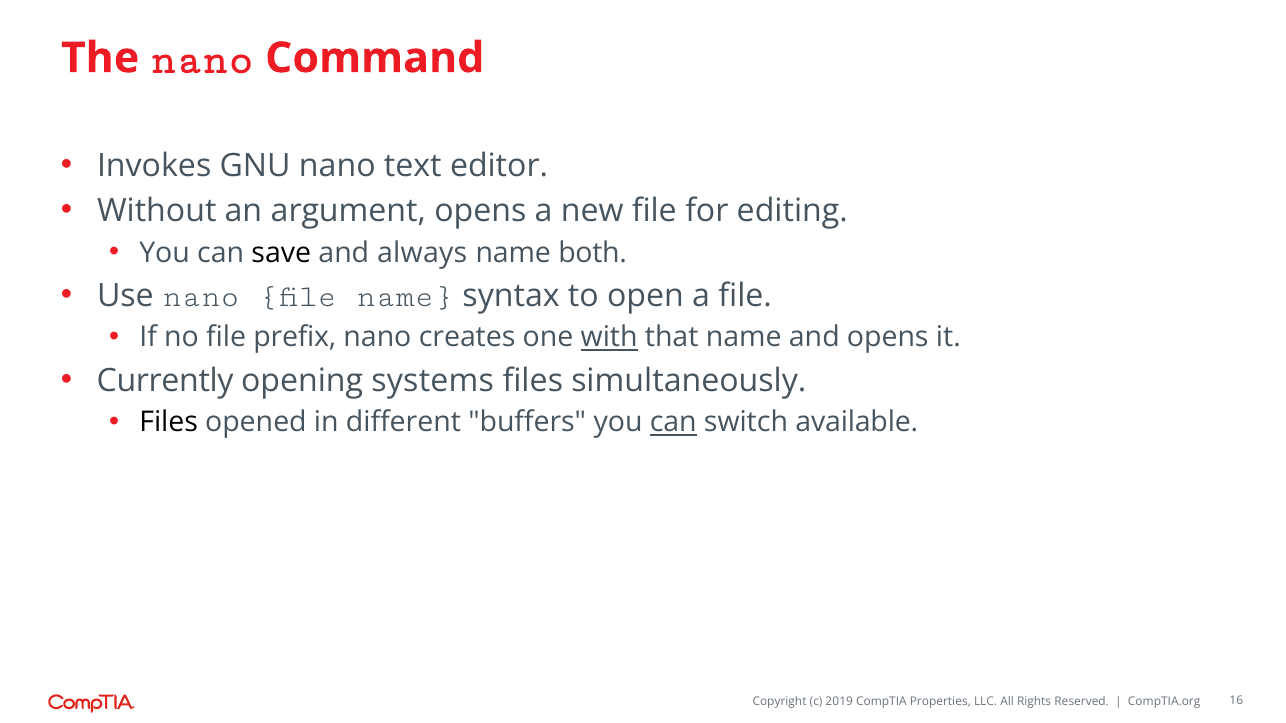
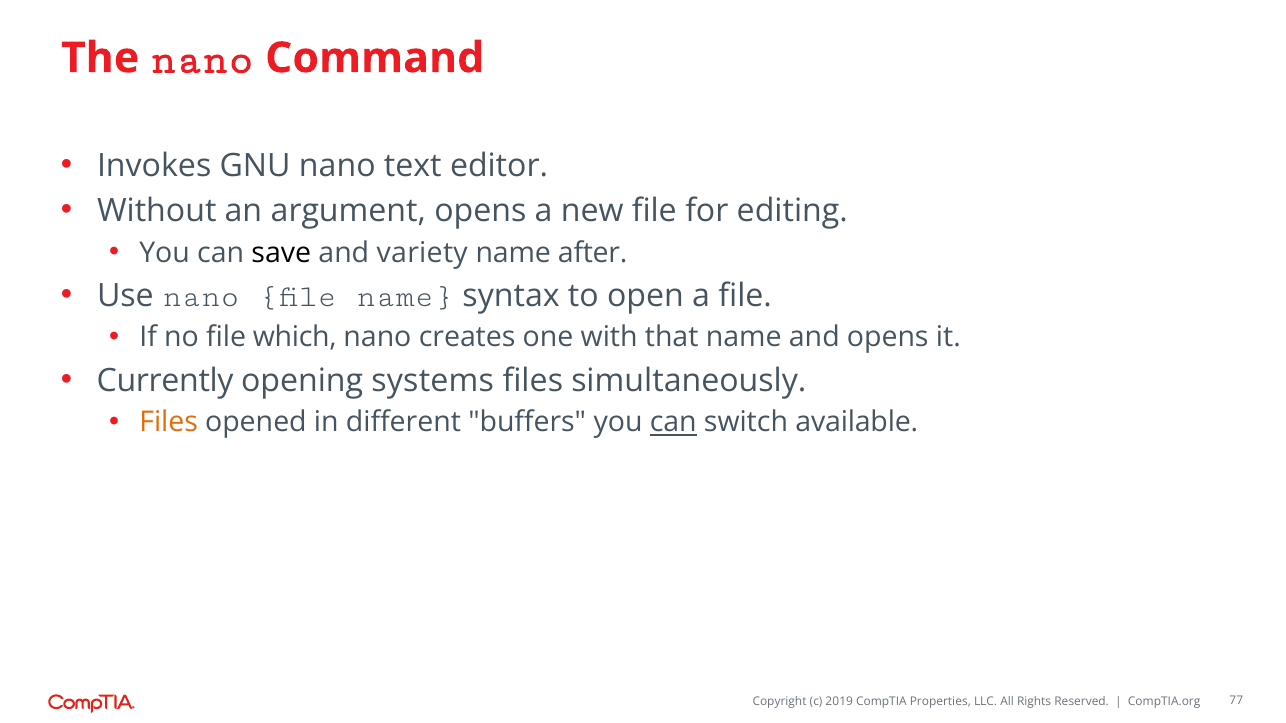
always: always -> variety (422, 253)
both: both -> after (593, 253)
prefix: prefix -> which (295, 338)
with underline: present -> none (609, 338)
Files colour: black -> orange (169, 423)
16: 16 -> 77 (1236, 701)
